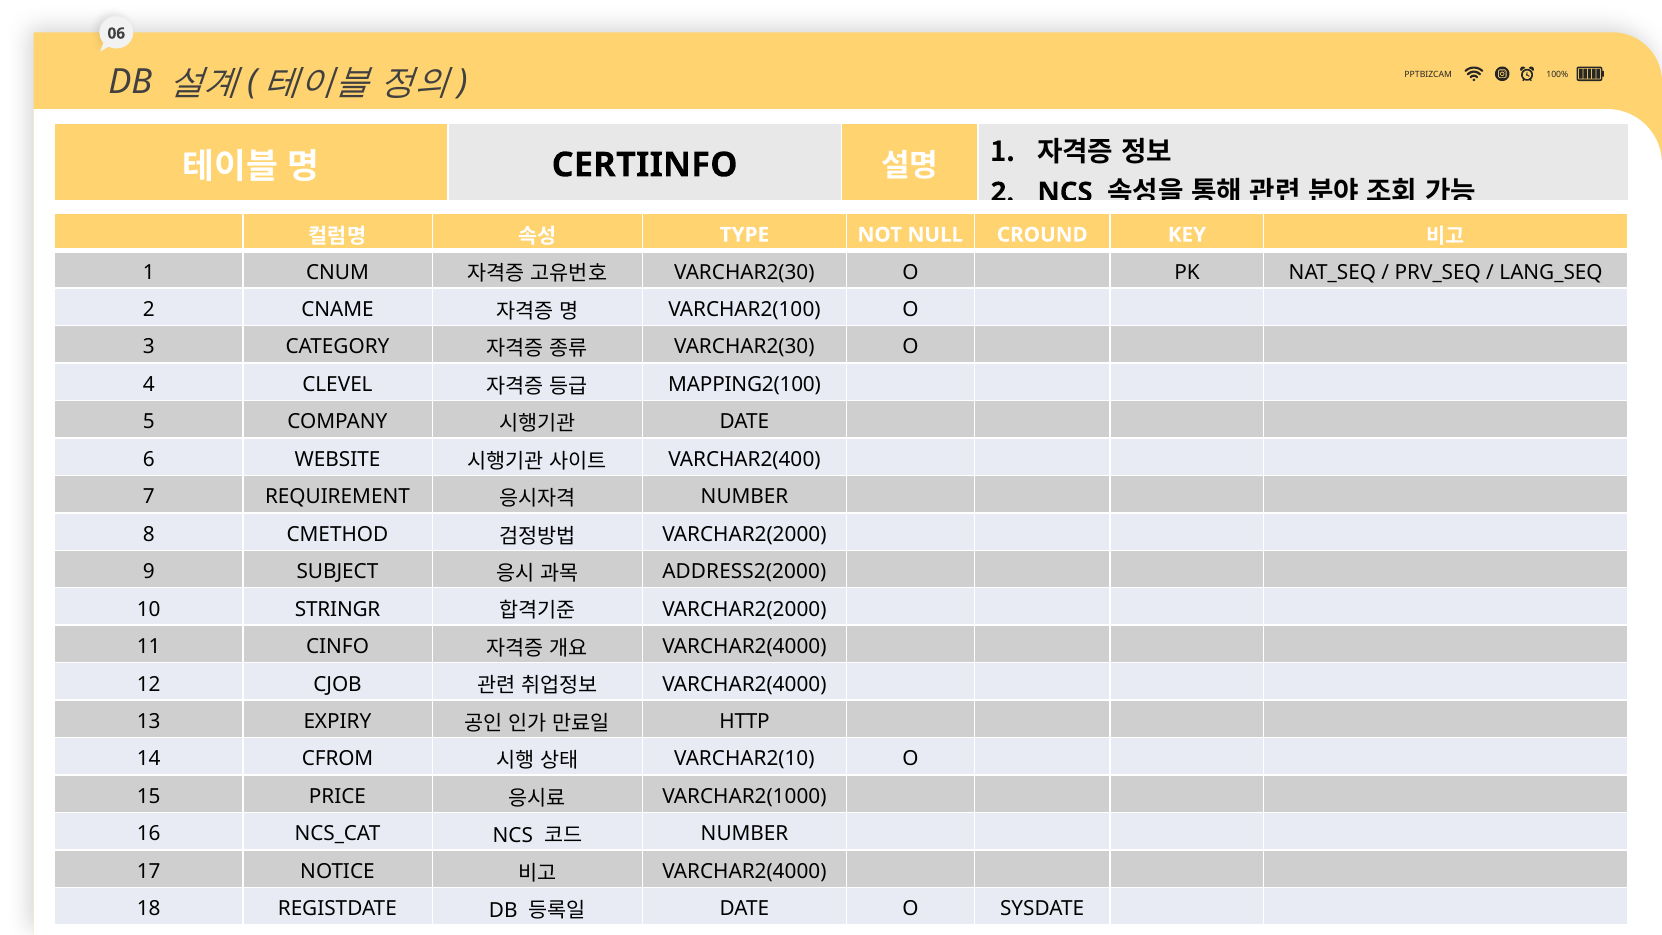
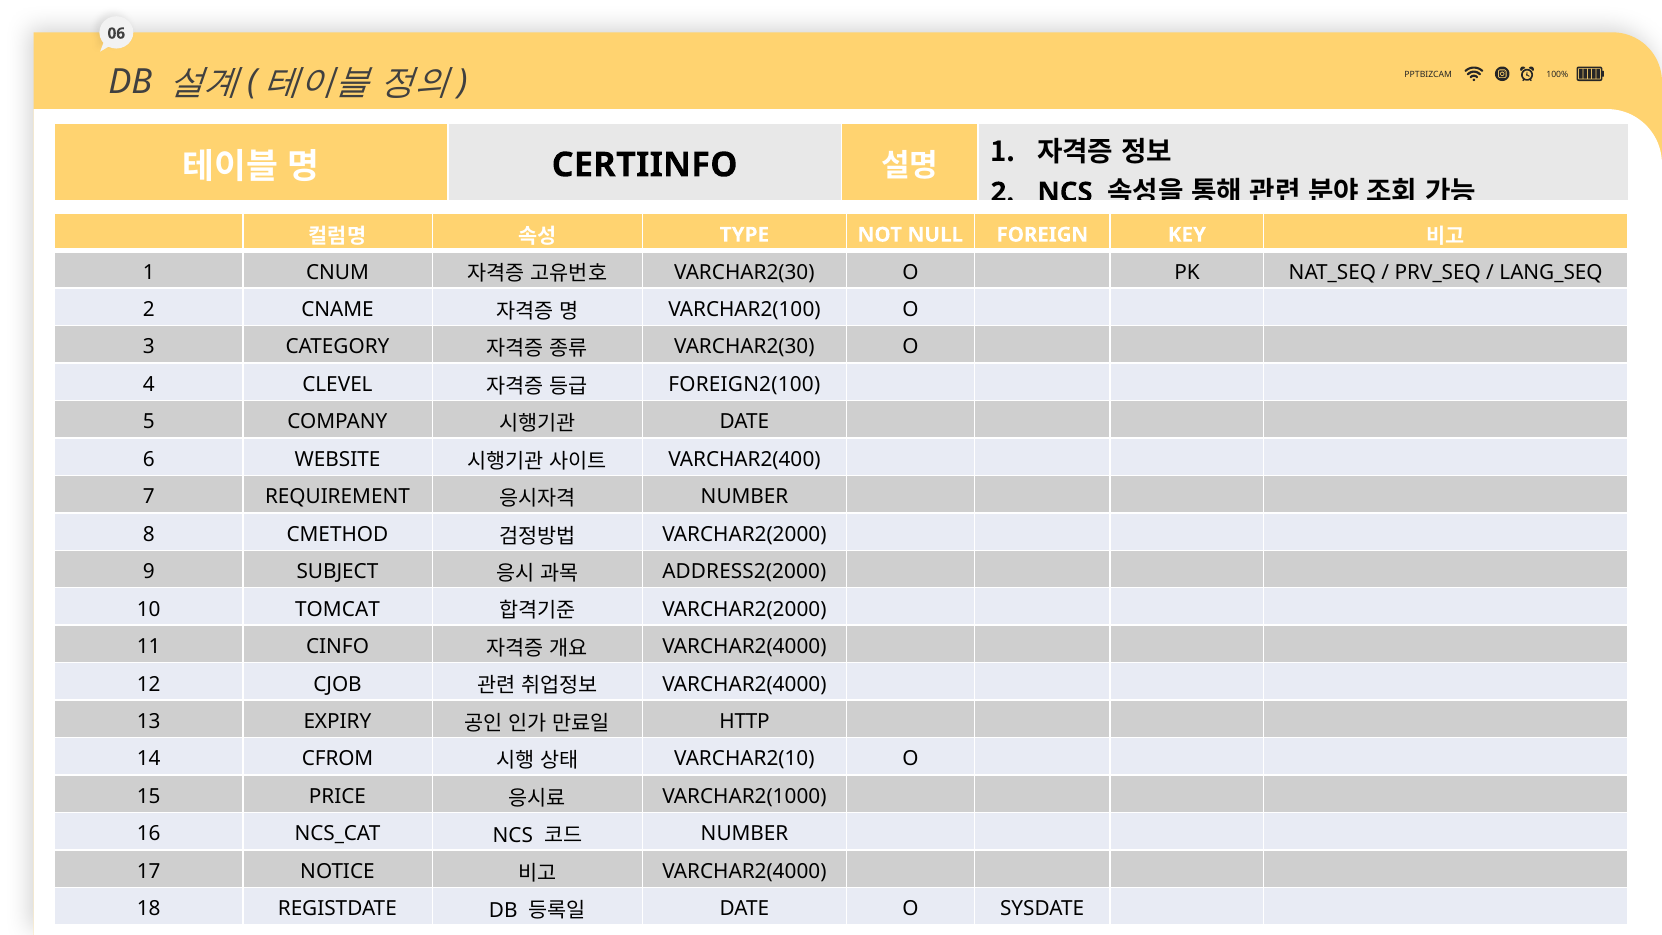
CROUND: CROUND -> FOREIGN (1042, 235)
MAPPING2(100: MAPPING2(100 -> FOREIGN2(100 (744, 385)
STRINGR: STRINGR -> TOMCAT (338, 609)
